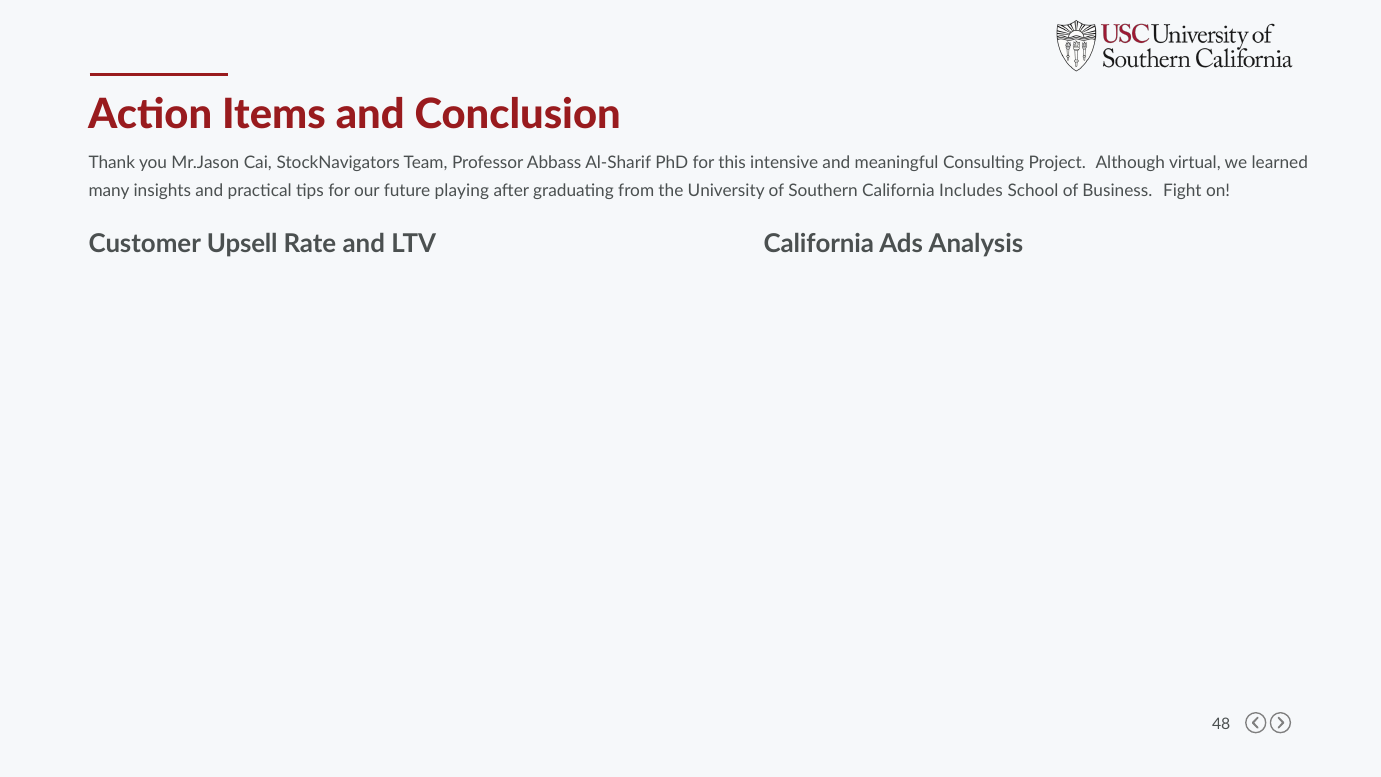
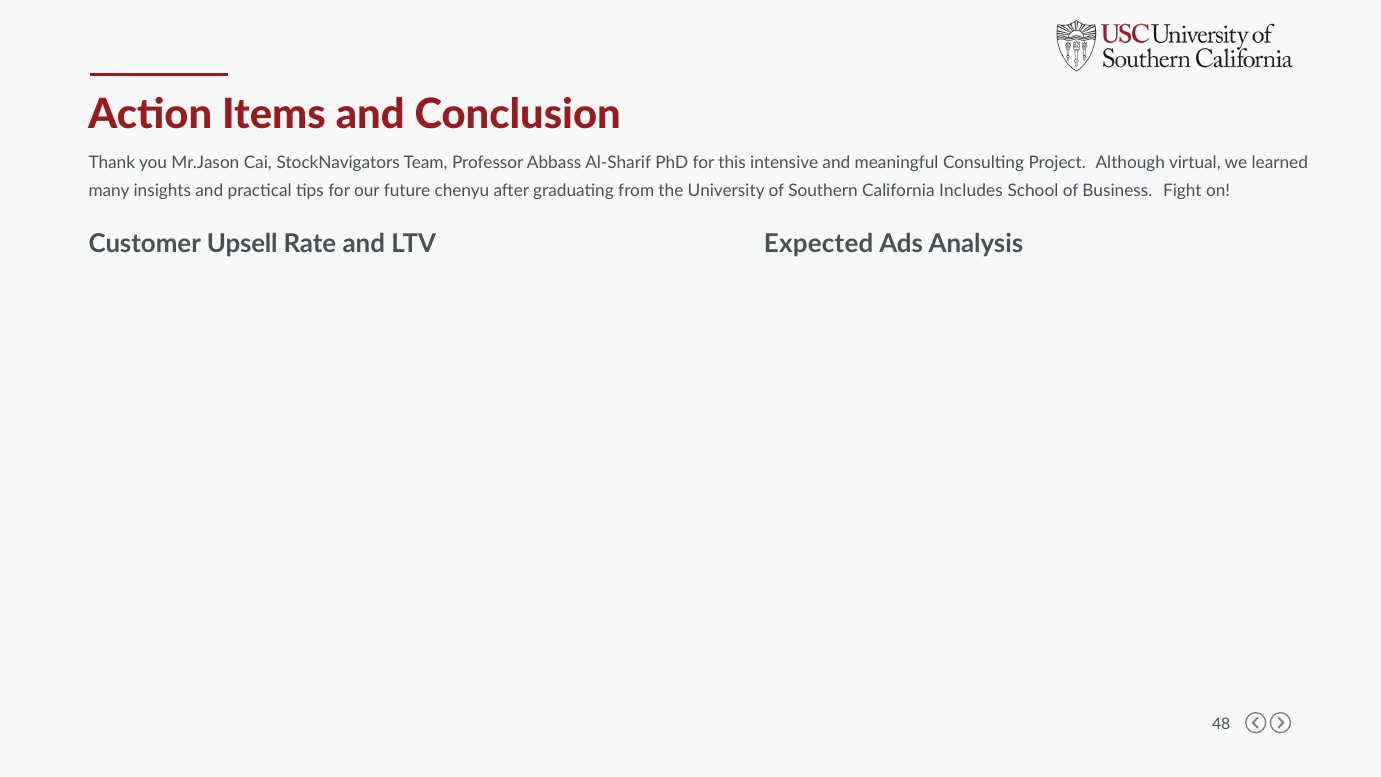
playing: playing -> chenyu (462, 191)
LTV California: California -> Expected (819, 244)
